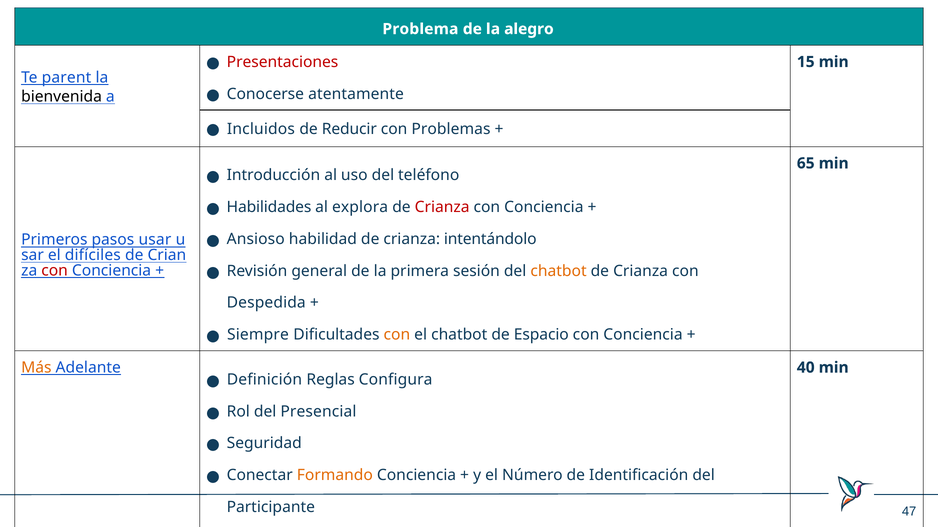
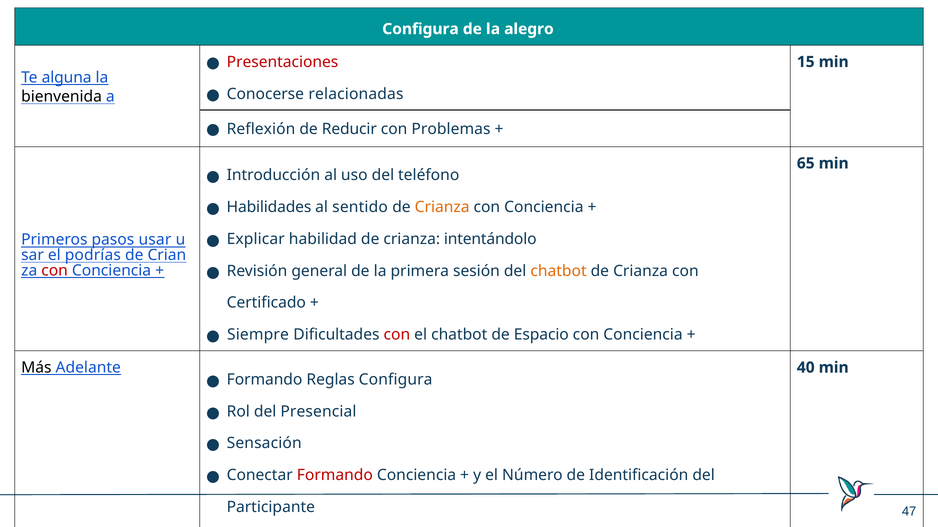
Problema: Problema -> Configura (420, 29)
parent: parent -> alguna (67, 78)
atentamente: atentamente -> relacionadas (356, 94)
Incluidos: Incluidos -> Reflexión (261, 129)
explora: explora -> sentido (360, 207)
Crianza colour: red -> orange (442, 207)
Ansioso: Ansioso -> Explicar (256, 239)
difíciles: difíciles -> podrías (93, 255)
Despedida: Despedida -> Certificado (266, 303)
con colour: orange -> red (397, 335)
Más colour: orange -> black (36, 368)
Definición: Definición -> Formando (265, 380)
Seguridad: Seguridad -> Sensación (264, 444)
Formando colour: orange -> red (335, 476)
